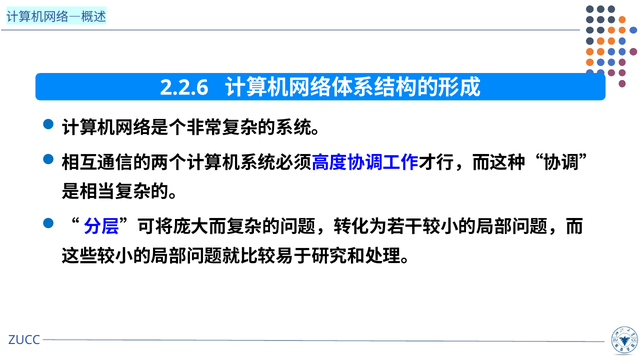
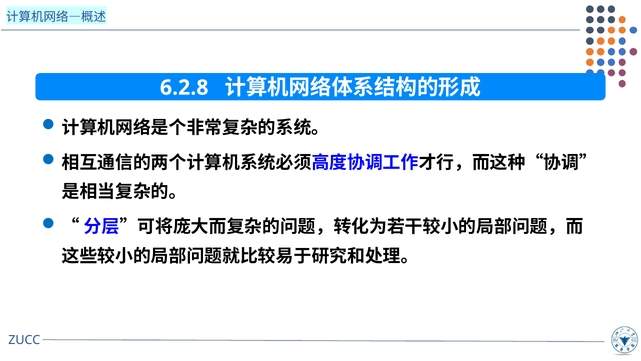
2.2.6: 2.2.6 -> 6.2.8 (184, 88)
